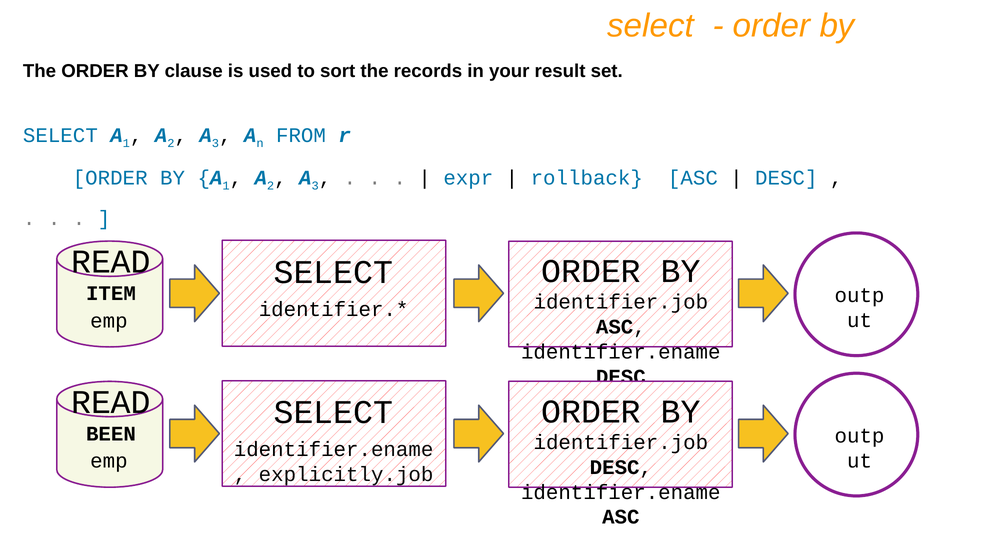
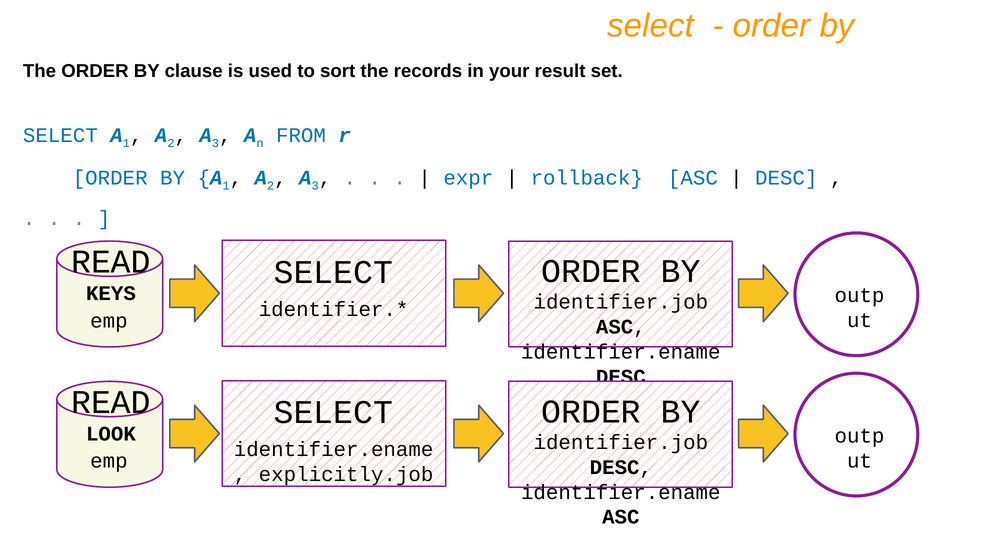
ITEM: ITEM -> KEYS (111, 294)
BEEN: BEEN -> LOOK (111, 434)
